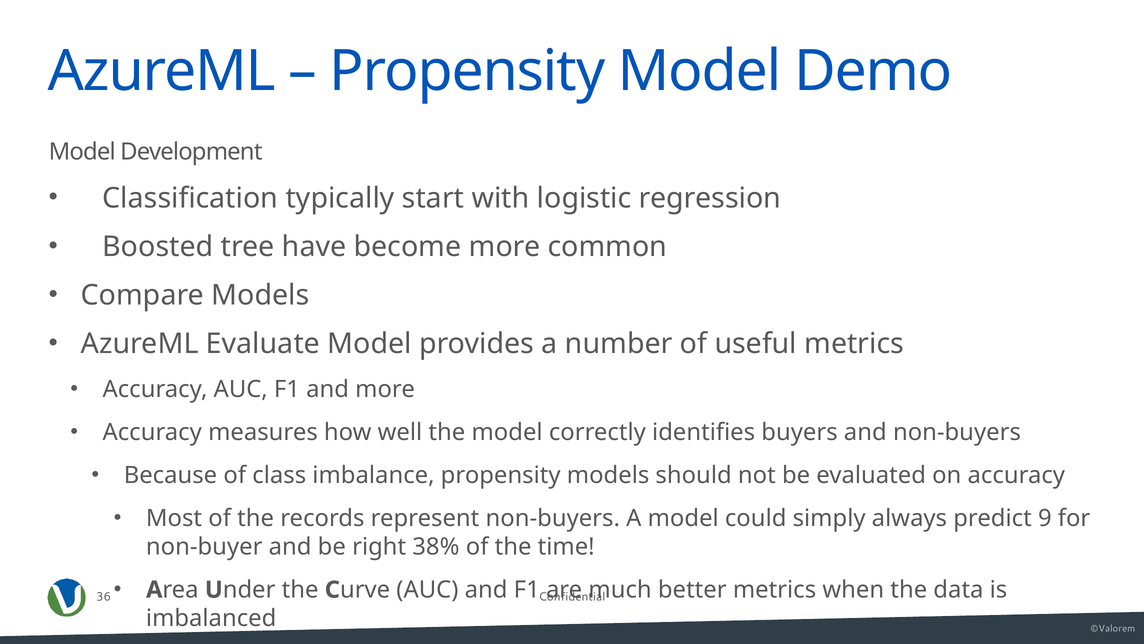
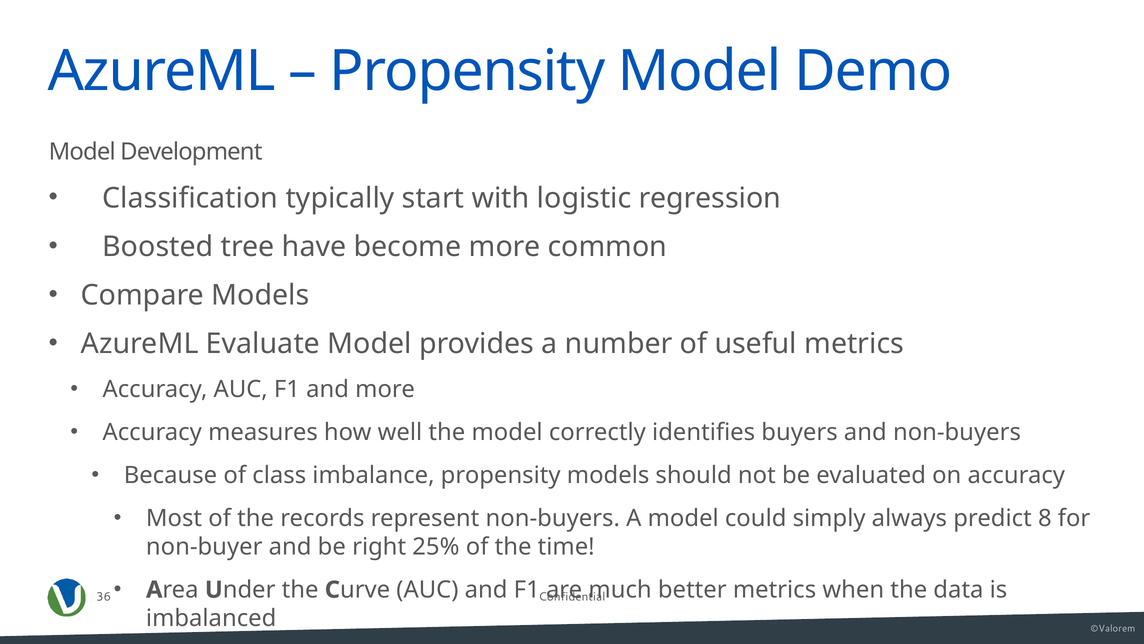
9: 9 -> 8 (1045, 518)
38%: 38% -> 25% (436, 546)
